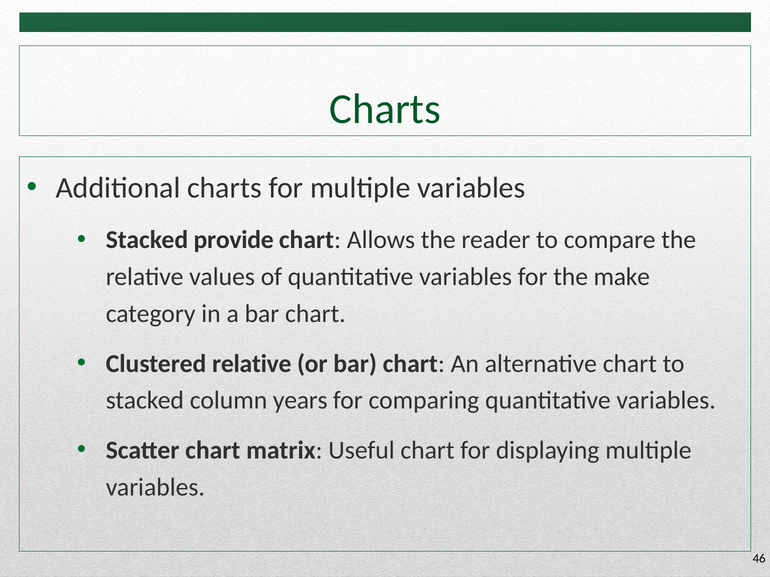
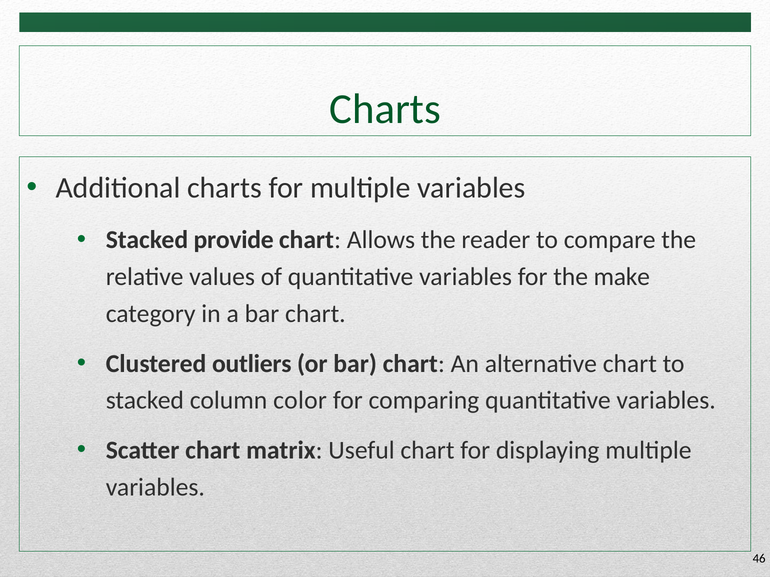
Clustered relative: relative -> outliers (252, 364)
years: years -> color (300, 401)
